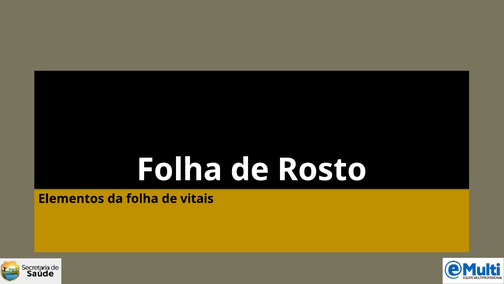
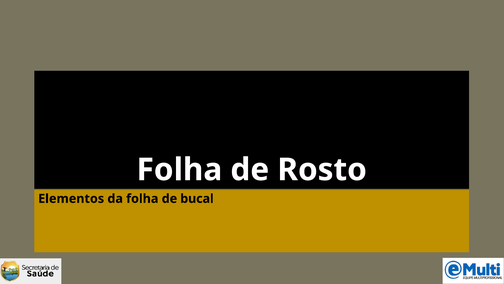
vitais: vitais -> bucal (197, 198)
